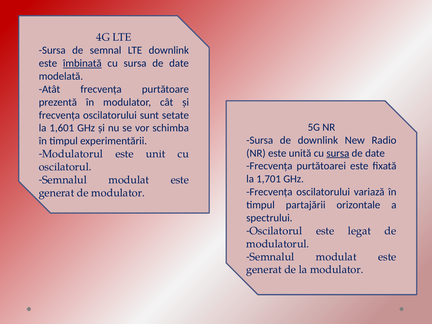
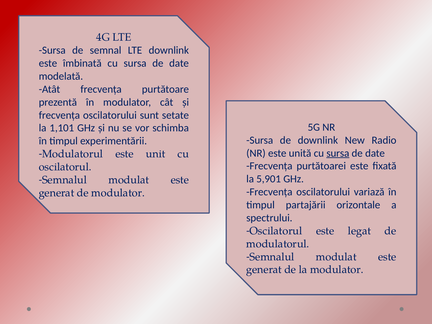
îmbinată underline: present -> none (82, 63)
1,601: 1,601 -> 1,101 (62, 128)
1,701: 1,701 -> 5,901 (269, 179)
